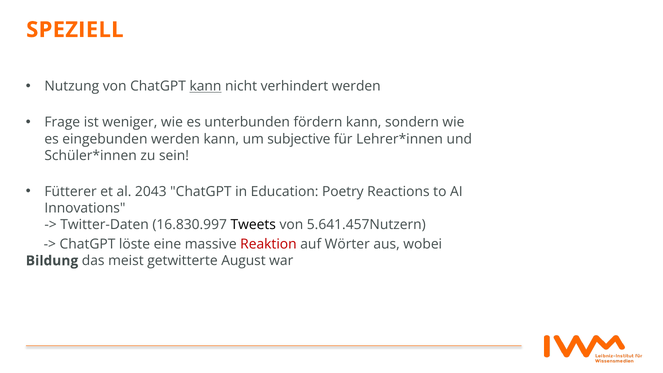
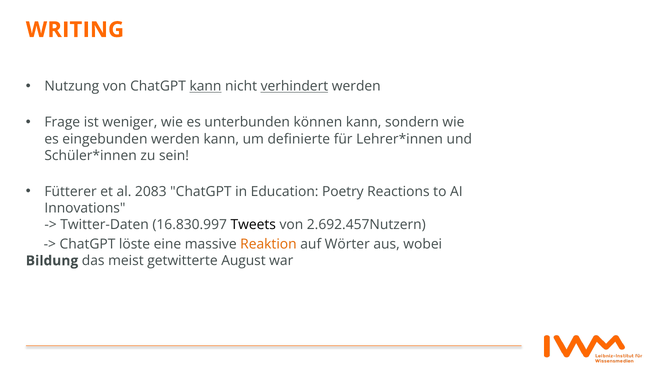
SPEZIELL: SPEZIELL -> WRITING (75, 30)
verhindert underline: none -> present (294, 86)
fördern: fördern -> können (318, 122)
subjective: subjective -> definierte (299, 139)
2043: 2043 -> 2083 (151, 191)
5.641.457Nutzern: 5.641.457Nutzern -> 2.692.457Nutzern (366, 225)
Reaktion colour: red -> orange (268, 244)
